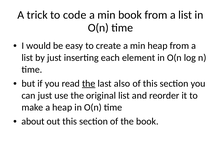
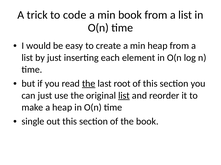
also: also -> root (122, 84)
list underline: none -> present (124, 96)
about: about -> single (33, 122)
